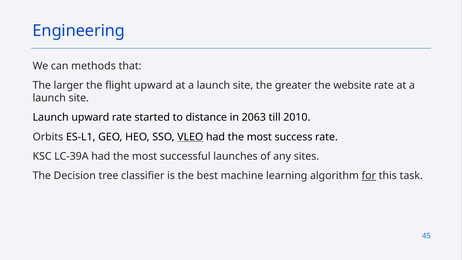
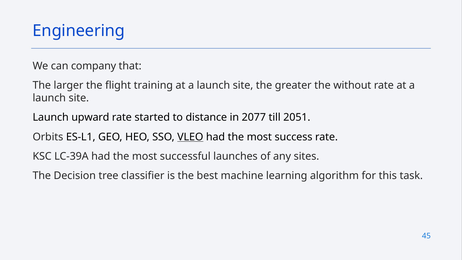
methods: methods -> company (94, 66)
flight upward: upward -> training (153, 85)
website: website -> without (352, 85)
2063: 2063 -> 2077 (254, 117)
2010: 2010 -> 2051 (297, 117)
for underline: present -> none (369, 176)
